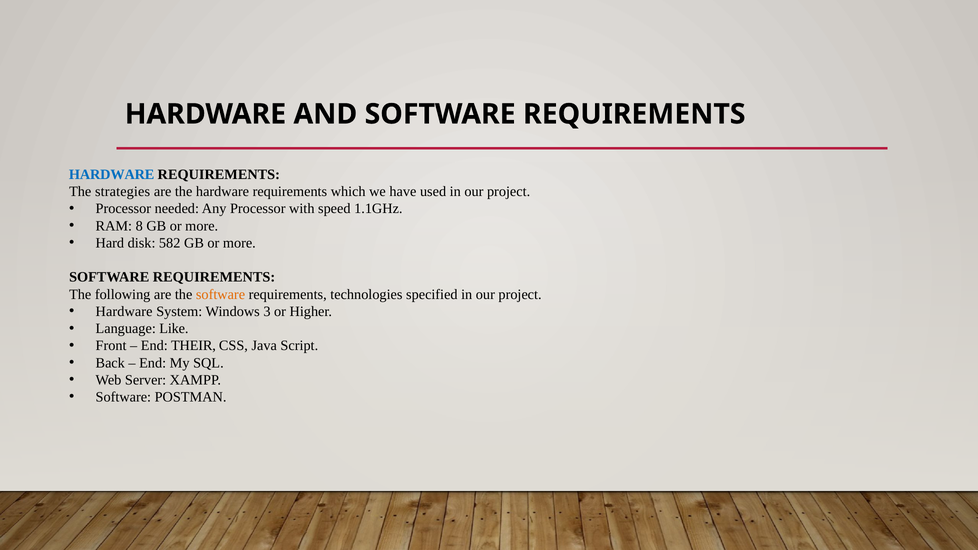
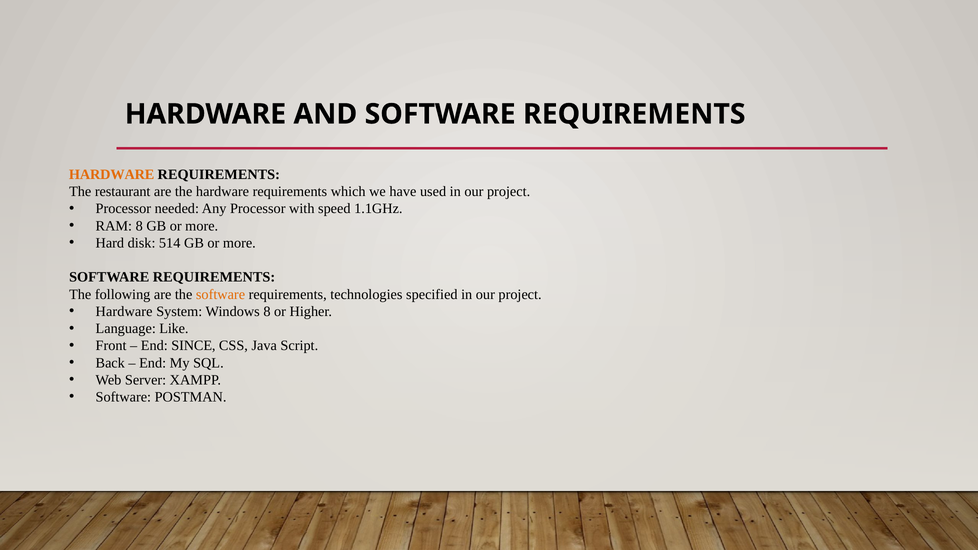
HARDWARE colour: blue -> orange (112, 175)
strategies: strategies -> restaurant (123, 192)
582: 582 -> 514 (170, 243)
Windows 3: 3 -> 8 (267, 312)
THEIR: THEIR -> SINCE (193, 346)
